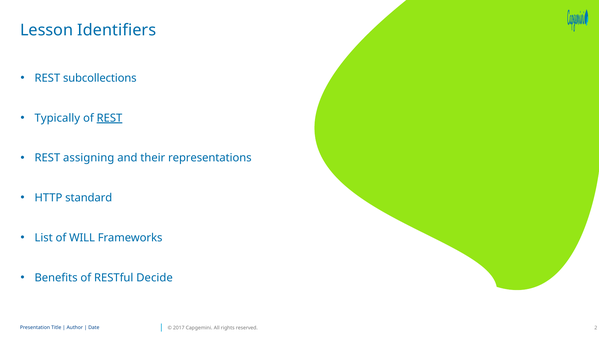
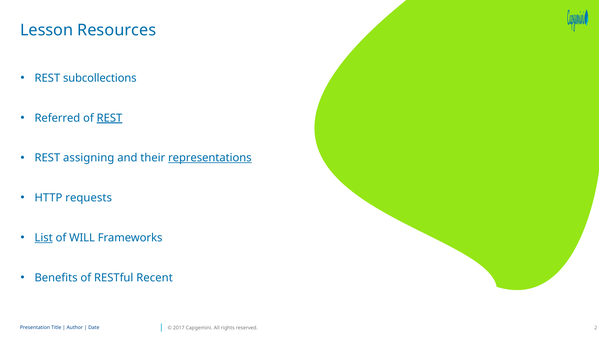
Identifiers: Identifiers -> Resources (117, 30)
Typically: Typically -> Referred (57, 118)
representations underline: none -> present (210, 158)
standard: standard -> requests (89, 198)
List underline: none -> present (44, 238)
Decide: Decide -> Recent (155, 278)
